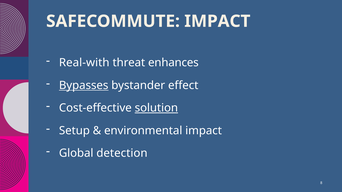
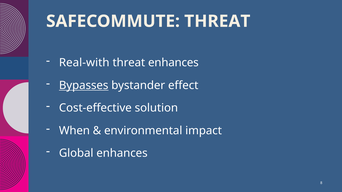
SAFECOMMUTE IMPACT: IMPACT -> THREAT (217, 21)
solution underline: present -> none (156, 108)
Setup: Setup -> When (74, 131)
Global detection: detection -> enhances (122, 154)
